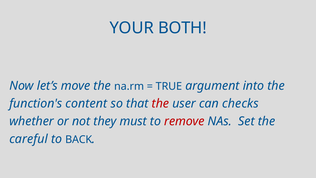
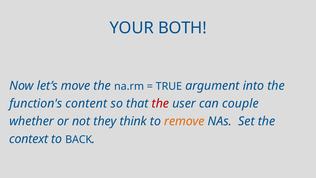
checks: checks -> couple (241, 103)
must: must -> think (133, 121)
remove colour: red -> orange (184, 121)
careful: careful -> context (29, 139)
